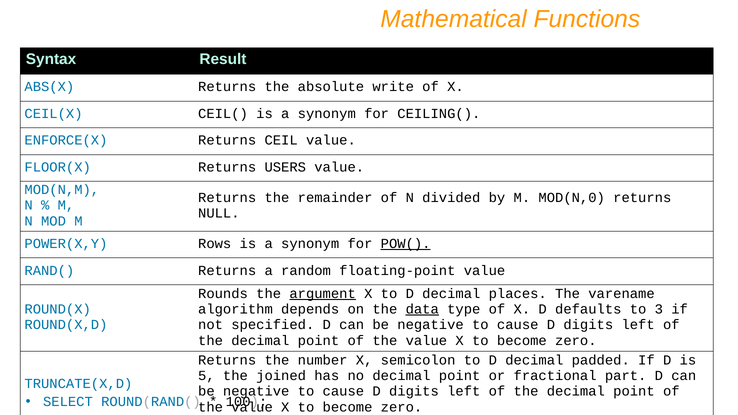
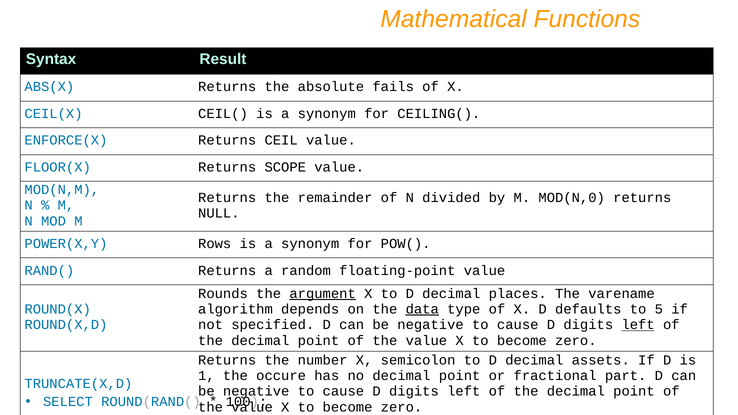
write: write -> fails (393, 87)
USERS: USERS -> SCOPE (285, 167)
POW( underline: present -> none (406, 244)
3: 3 -> 5 (659, 309)
left underline: none -> present (638, 325)
padded: padded -> assets (601, 360)
5: 5 -> 1 (206, 376)
joined: joined -> occure (281, 376)
